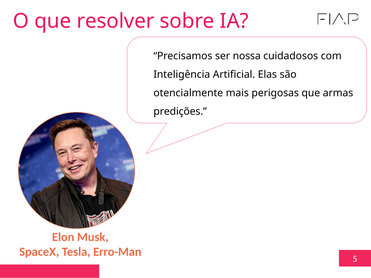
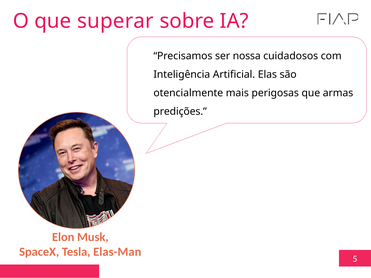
resolver: resolver -> superar (115, 21)
Erro-Man: Erro-Man -> Elas-Man (117, 252)
